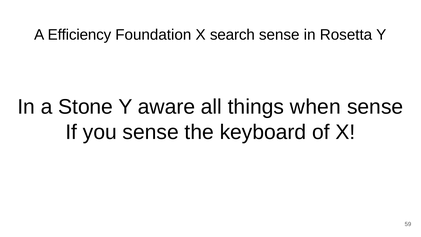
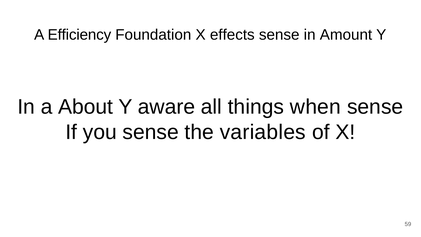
search: search -> effects (232, 35)
Rosetta: Rosetta -> Amount (346, 35)
Stone: Stone -> About (86, 107)
keyboard: keyboard -> variables (263, 132)
